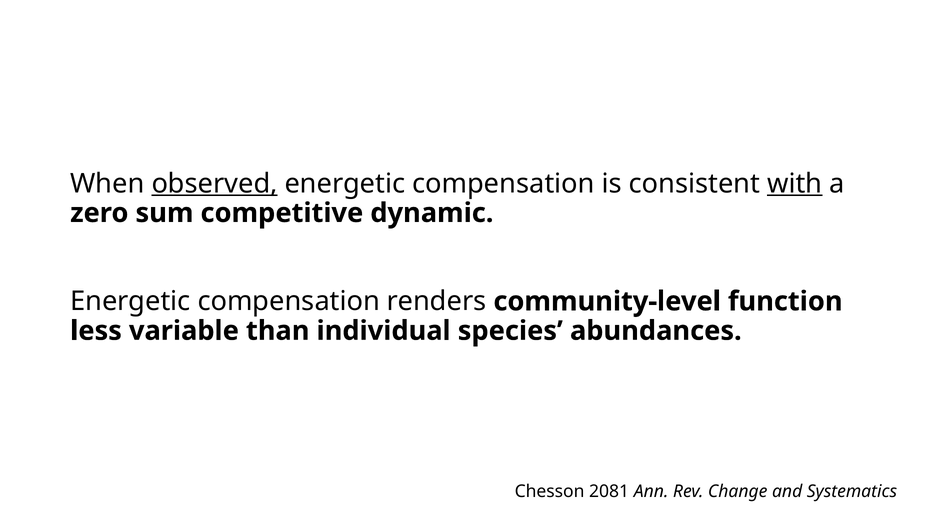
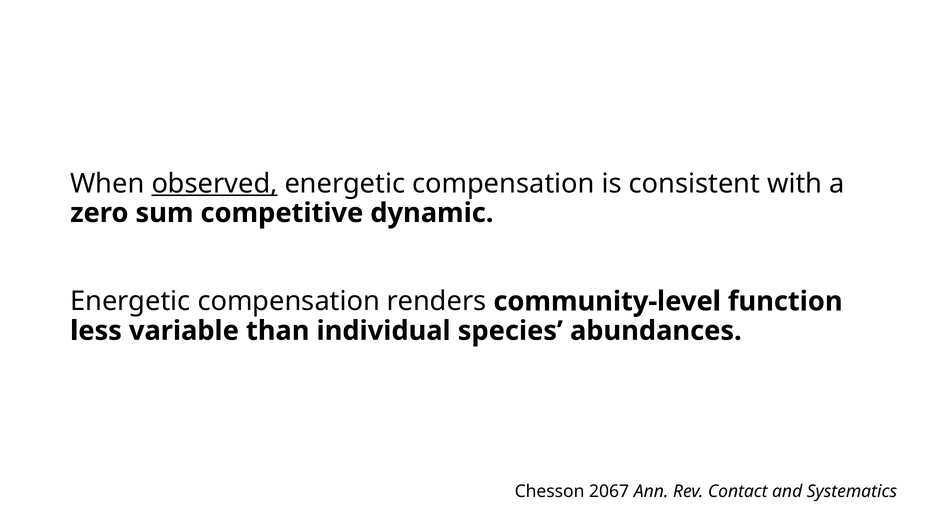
with underline: present -> none (795, 184)
2081: 2081 -> 2067 (609, 492)
Change: Change -> Contact (738, 492)
